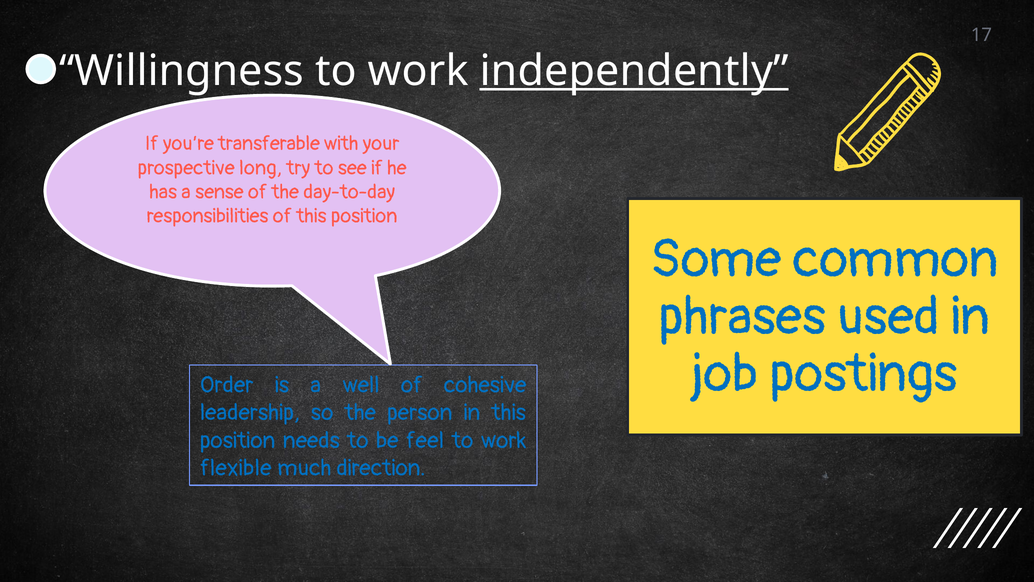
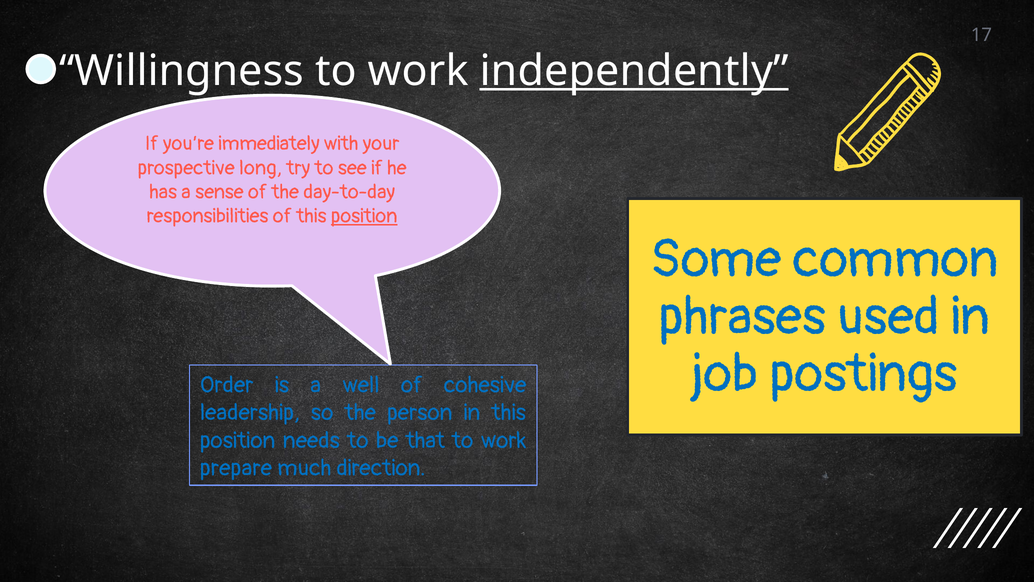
transferable: transferable -> immediately (269, 144)
position underline: none -> present (364, 216)
feel: feel -> that (425, 440)
flexible: flexible -> prepare (236, 468)
